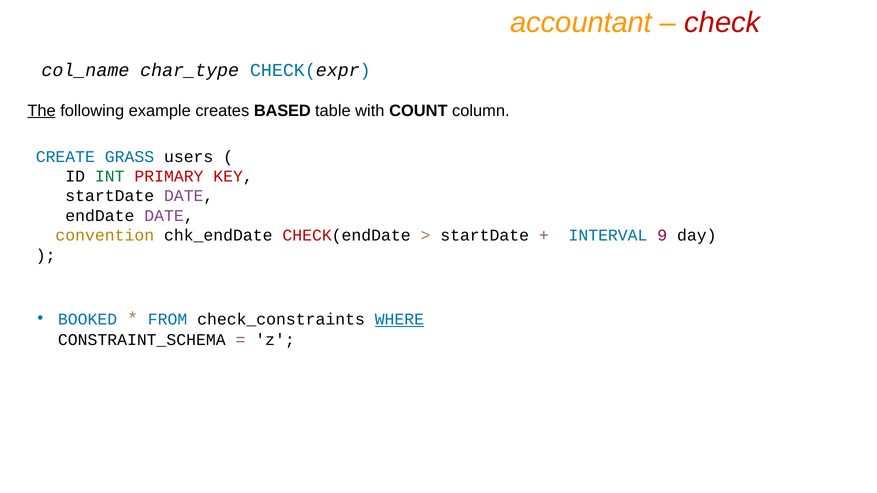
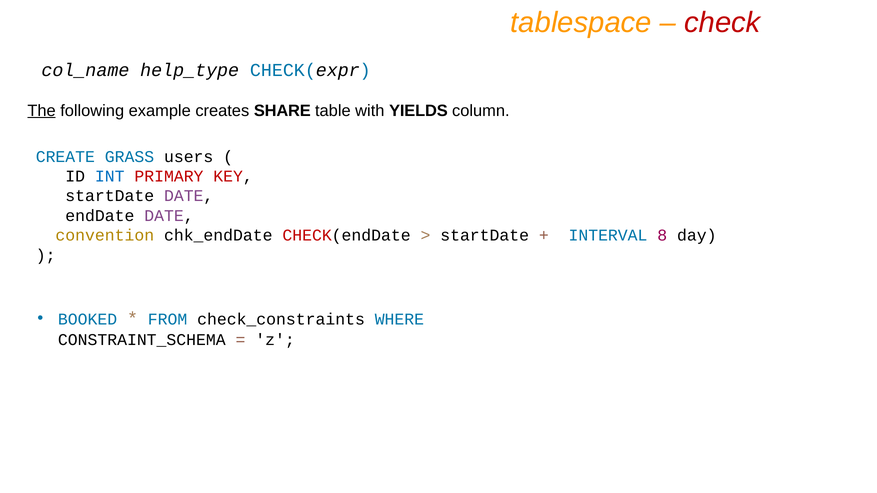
accountant: accountant -> tablespace (581, 23)
char_type: char_type -> help_type (190, 70)
BASED: BASED -> SHARE (282, 111)
COUNT: COUNT -> YIELDS (418, 111)
INT colour: green -> blue (110, 176)
9: 9 -> 8 (662, 236)
WHERE underline: present -> none (399, 320)
